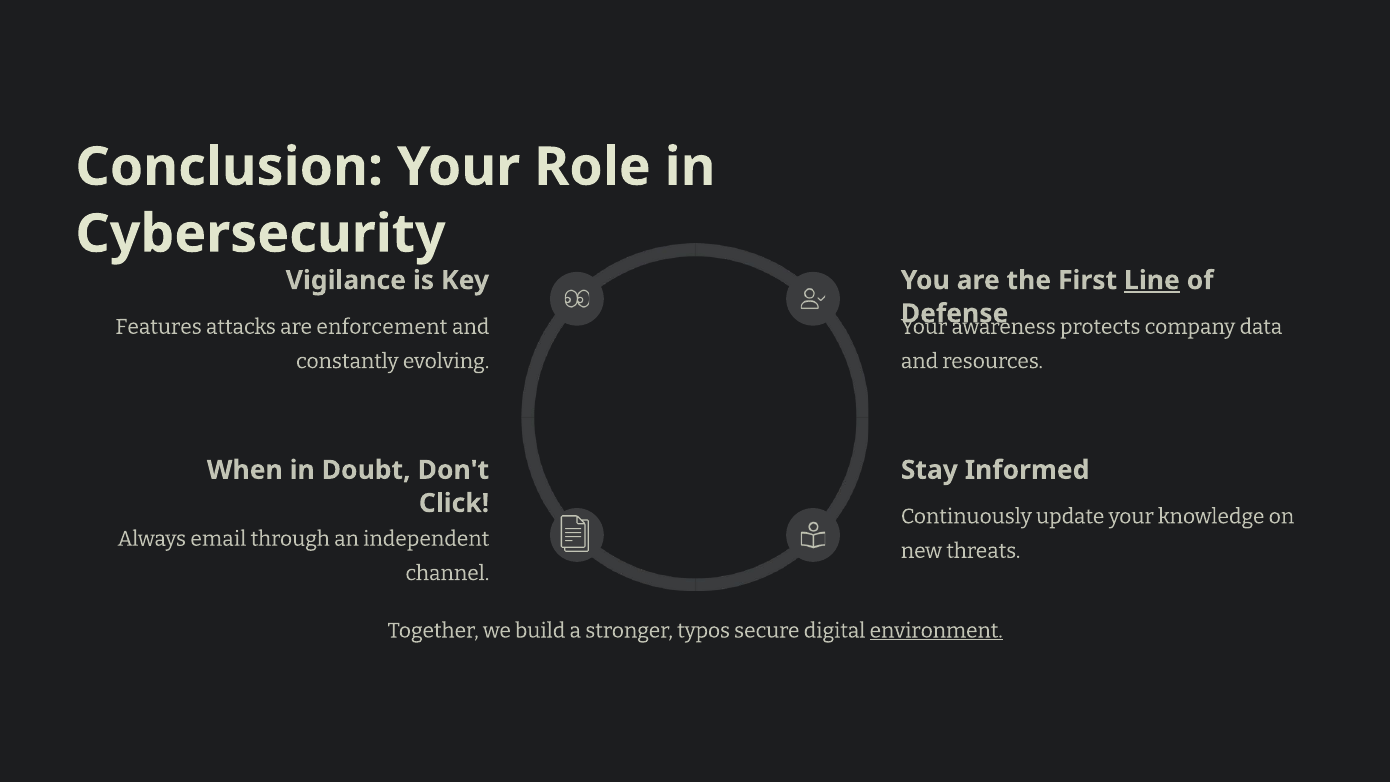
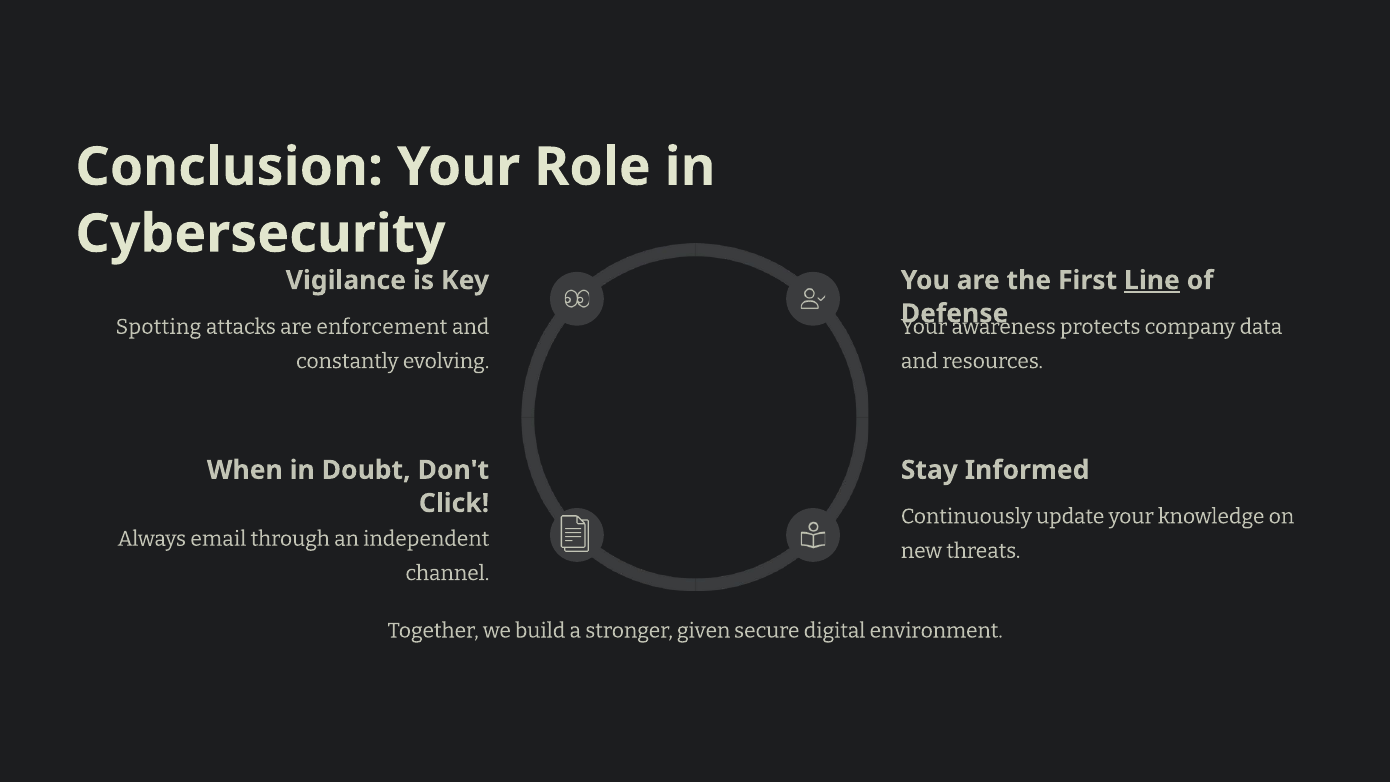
Features: Features -> Spotting (158, 327)
typos: typos -> given (704, 630)
environment underline: present -> none (936, 630)
